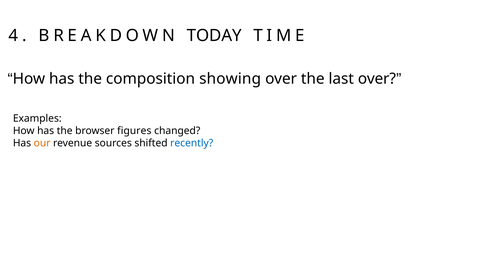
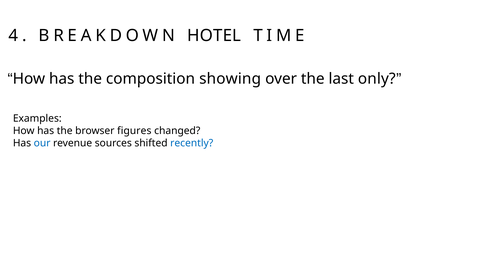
TODAY: TODAY -> HOTEL (214, 35)
last over: over -> only (377, 79)
our colour: orange -> blue (42, 143)
